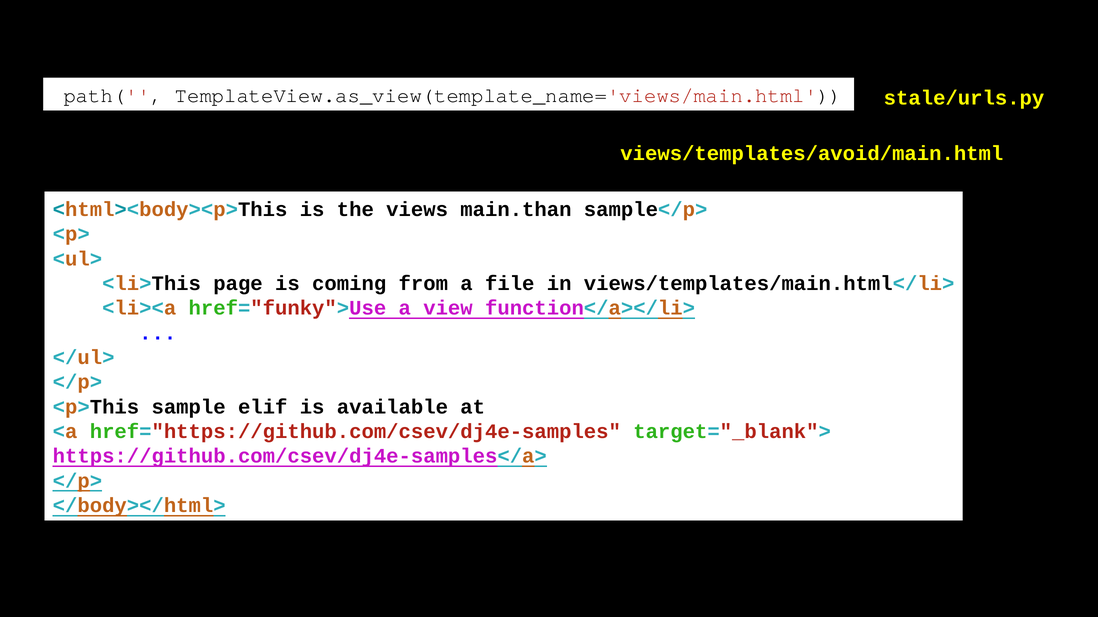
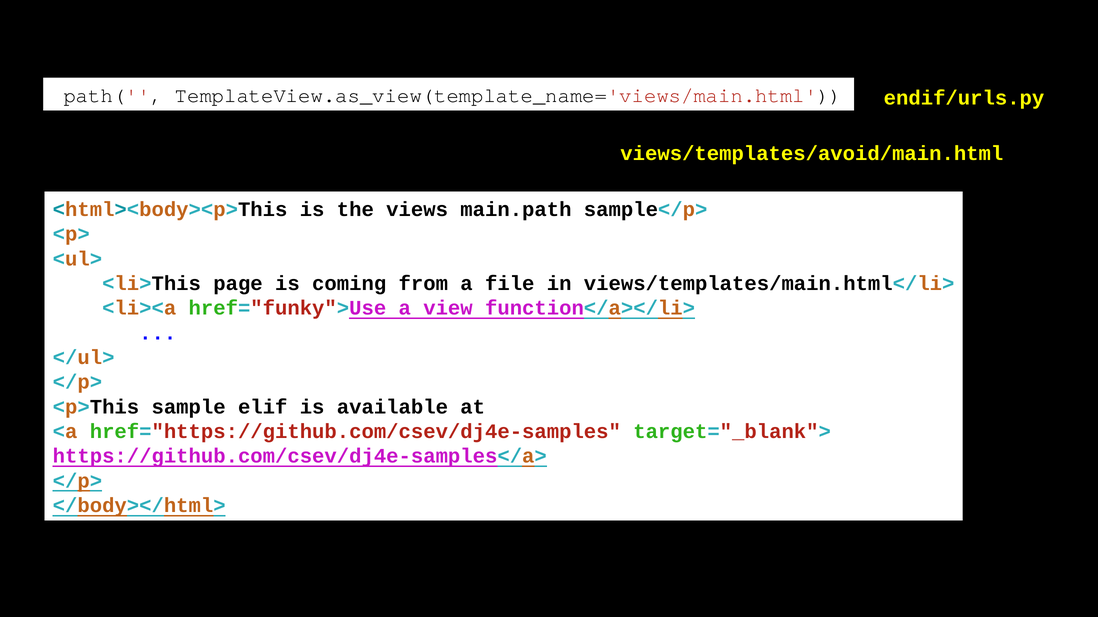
stale/urls.py: stale/urls.py -> endif/urls.py (964, 98)
main.than: main.than -> main.path (516, 210)
